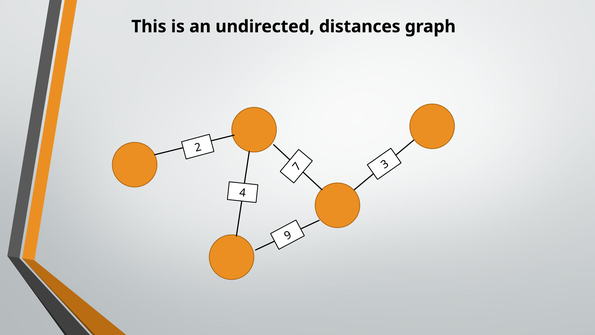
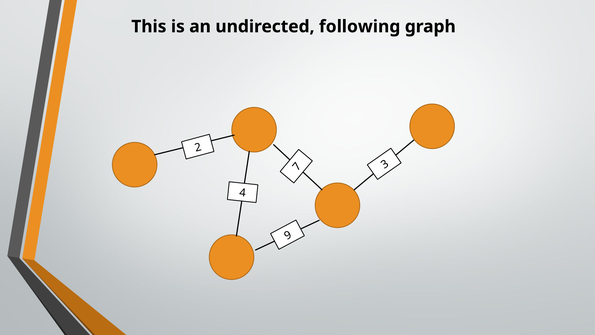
distances: distances -> following (360, 27)
